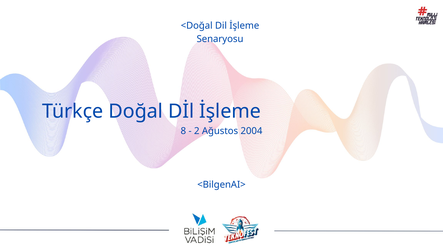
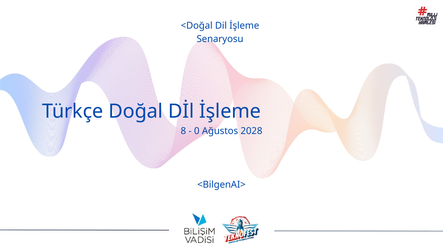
2: 2 -> 0 (197, 131)
2004: 2004 -> 2028 (251, 131)
